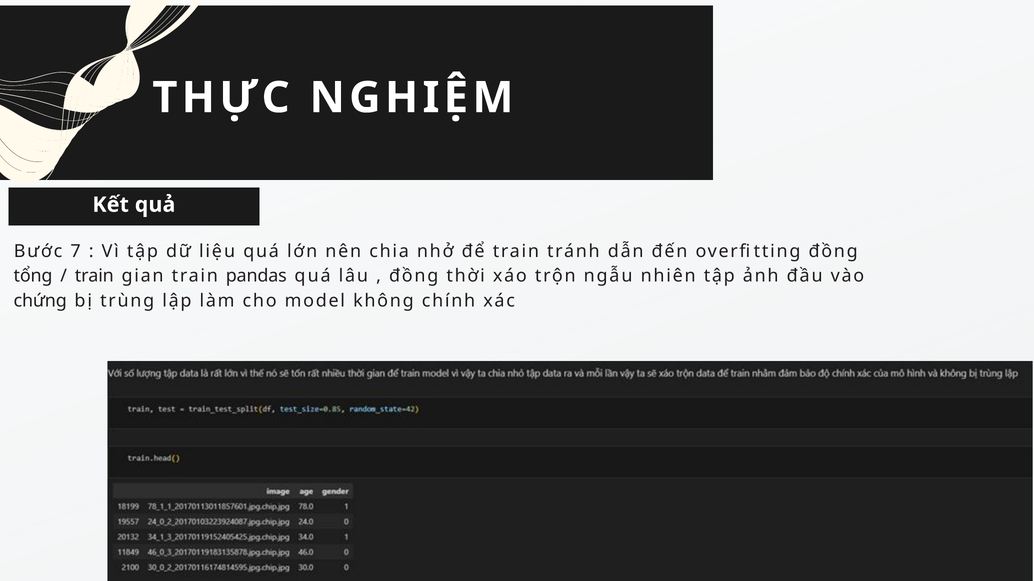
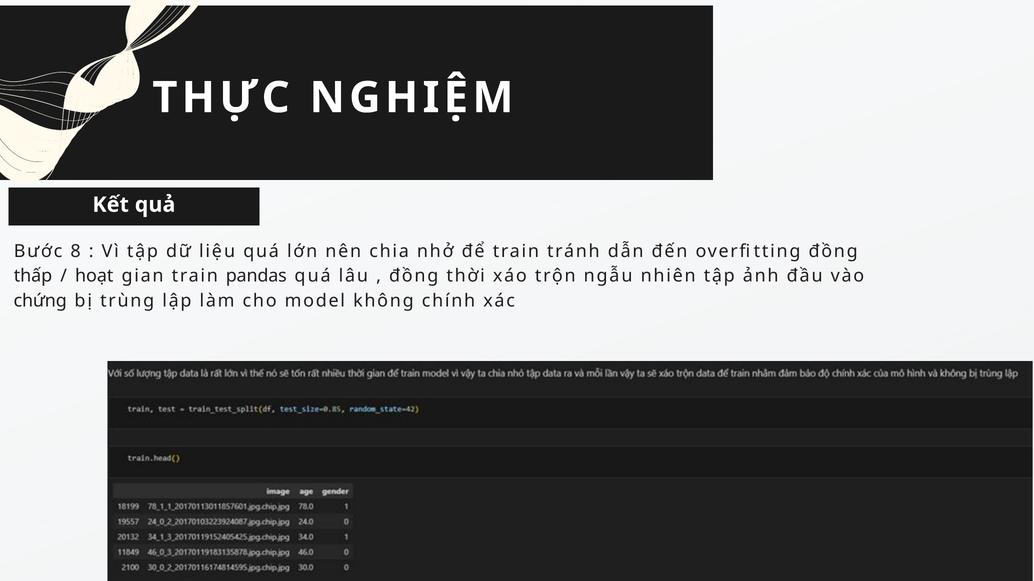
7: 7 -> 8 (76, 252)
tổng: tổng -> thấp (33, 276)
train: train -> hoạt (94, 276)
